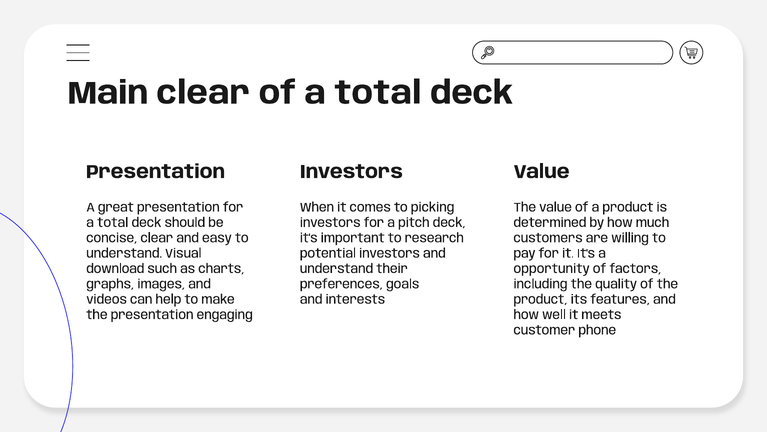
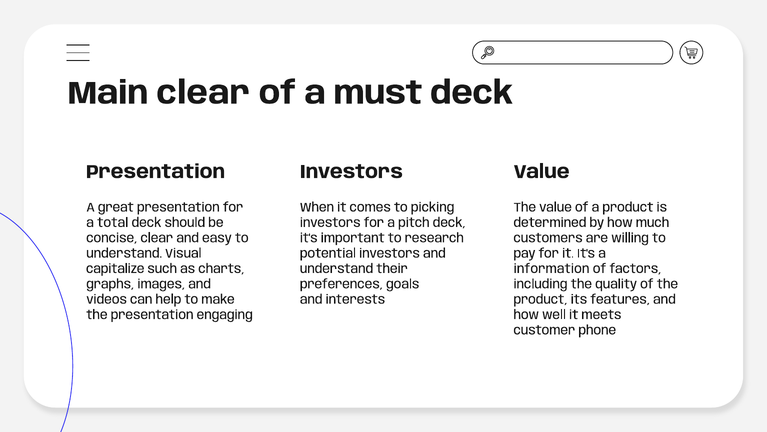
of a total: total -> must (378, 93)
download: download -> capitalize (115, 268)
opportunity: opportunity -> information (552, 268)
